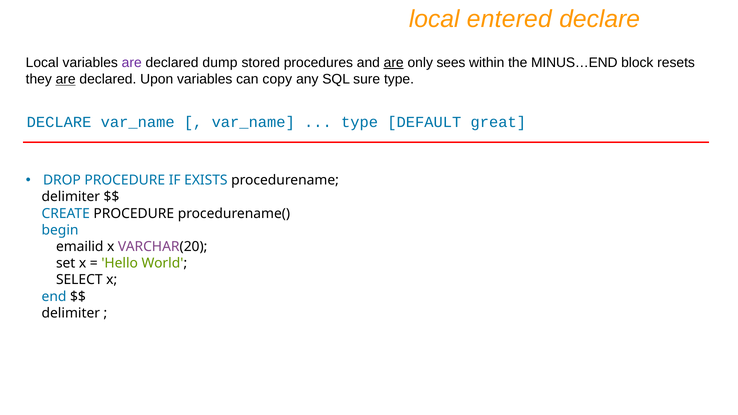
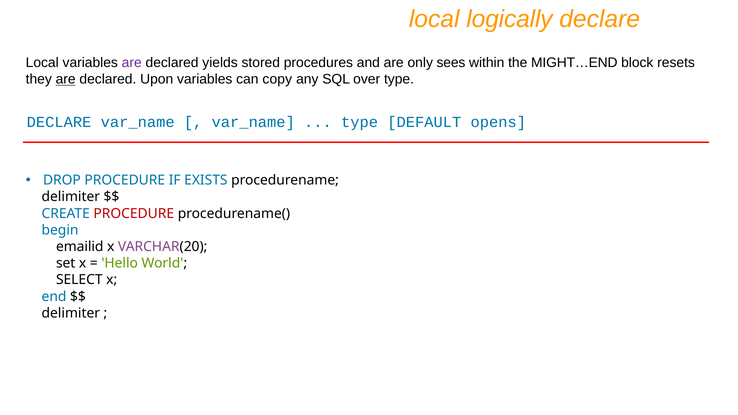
entered: entered -> logically (509, 19)
dump: dump -> yields (220, 63)
are underline: present -> none (394, 63)
MINUS…END: MINUS…END -> MIGHT…END (574, 63)
sure: sure -> over (367, 79)
great: great -> opens (498, 122)
PROCEDURE colour: black -> red (134, 214)
